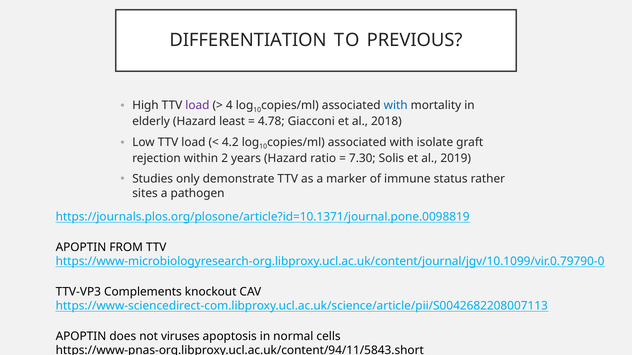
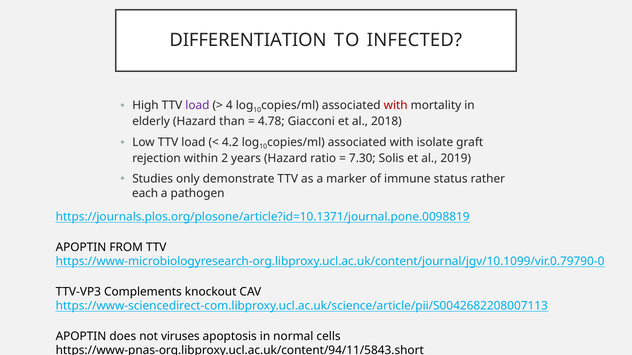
PREVIOUS: PREVIOUS -> INFECTED (414, 40)
with colour: blue -> red (396, 105)
least: least -> than (232, 122)
sites: sites -> each (145, 194)
